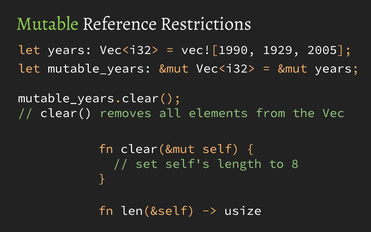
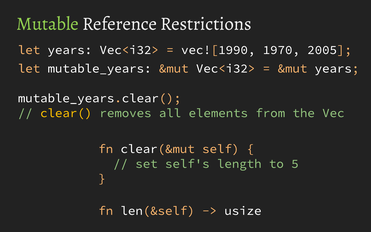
1929: 1929 -> 1970 (281, 50)
clear( colour: white -> yellow (66, 113)
8: 8 -> 5 (295, 164)
